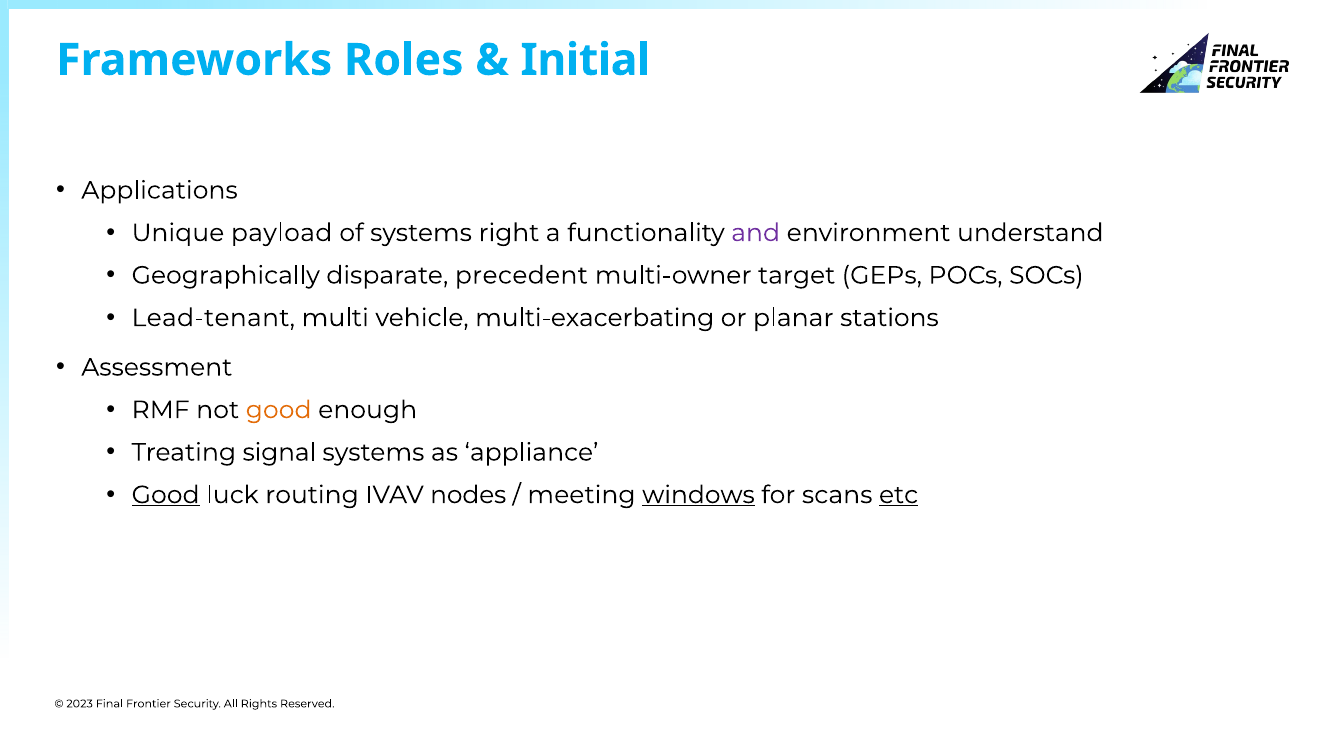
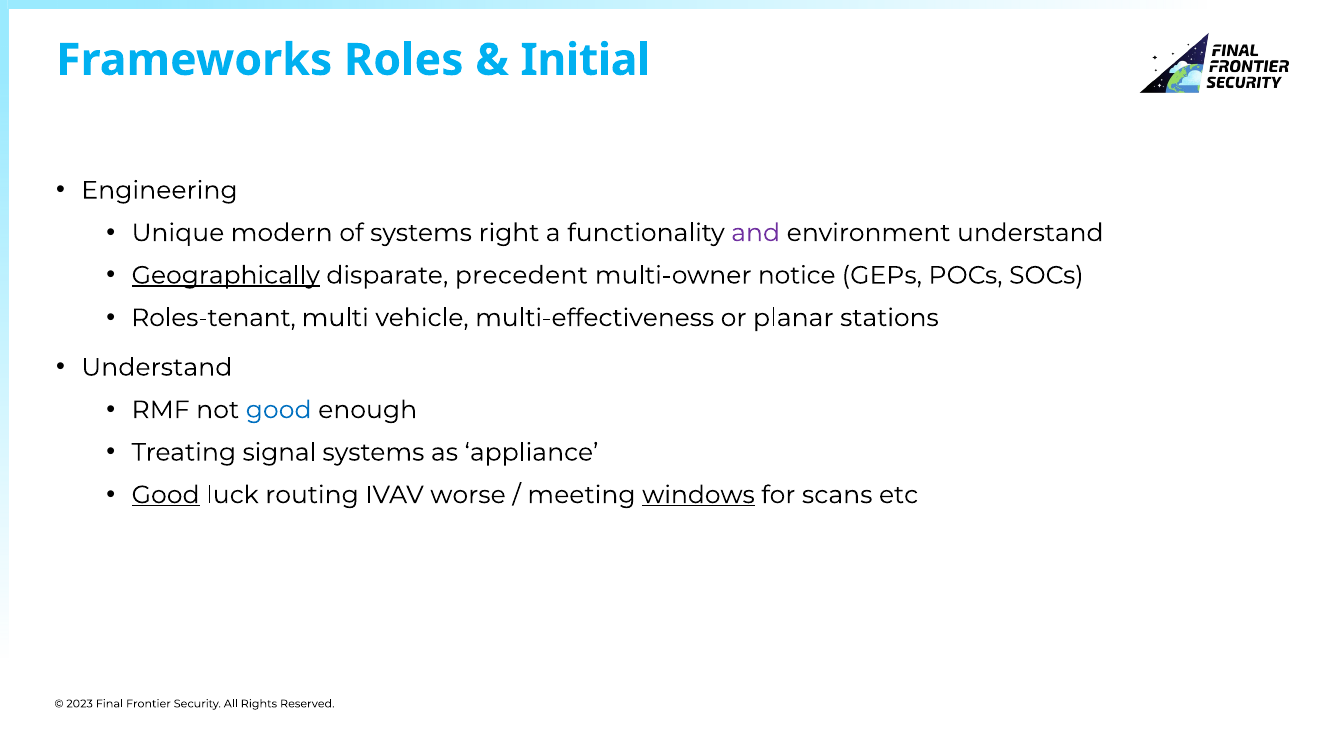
Applications: Applications -> Engineering (159, 190)
payload: payload -> modern (282, 233)
Geographically underline: none -> present (226, 275)
target: target -> notice (797, 275)
Lead-tenant: Lead-tenant -> Roles-tenant (213, 318)
multi-exacerbating: multi-exacerbating -> multi-effectiveness (595, 318)
Assessment: Assessment -> Understand (157, 368)
good colour: orange -> blue (279, 410)
nodes: nodes -> worse (468, 495)
etc underline: present -> none (899, 495)
